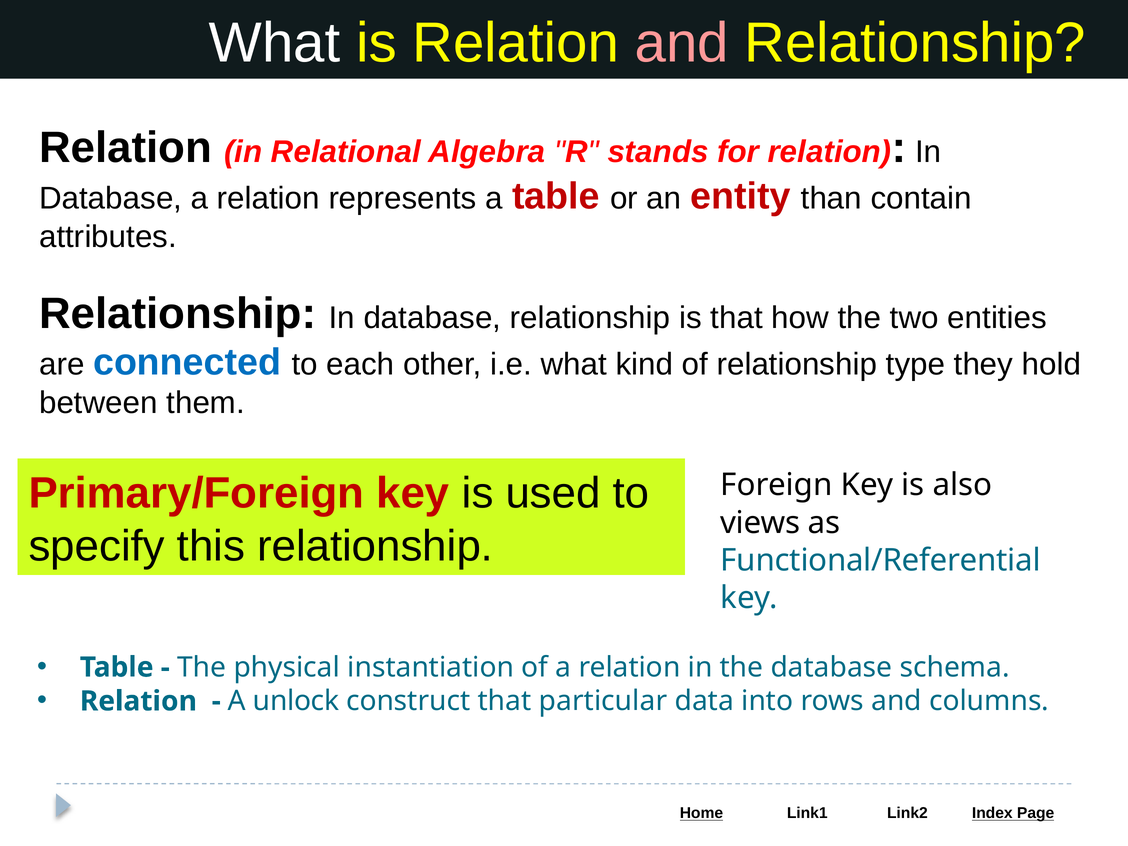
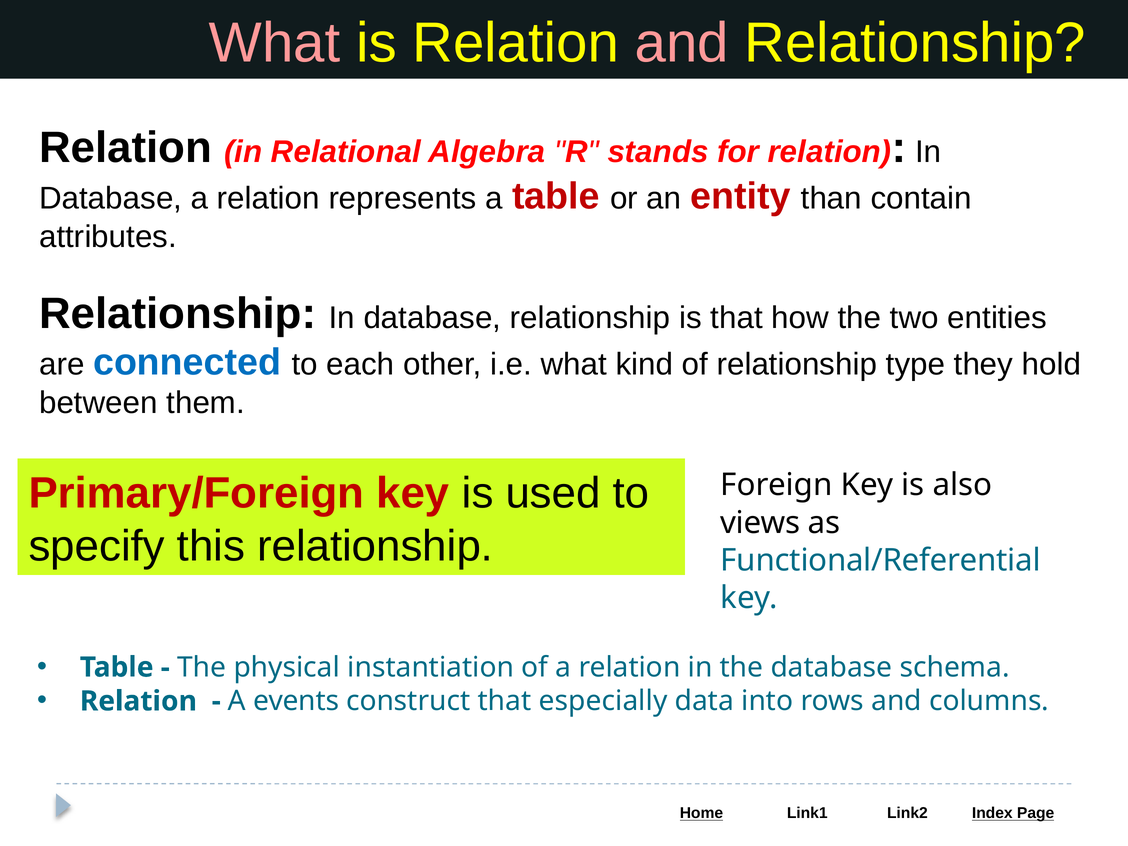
What colour: white -> pink (275, 43)
unlock: unlock -> events (296, 701)
particular: particular -> especially (603, 701)
